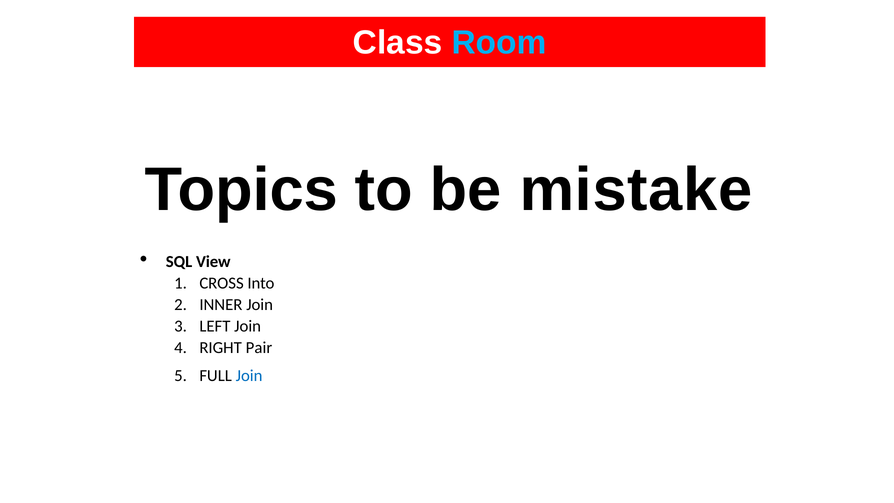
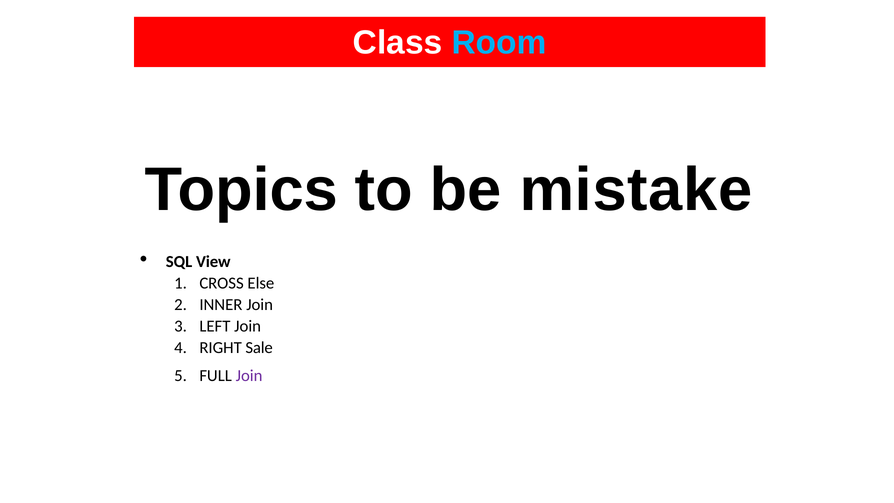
Into: Into -> Else (261, 283)
Pair: Pair -> Sale (259, 348)
Join colour: blue -> purple (249, 375)
